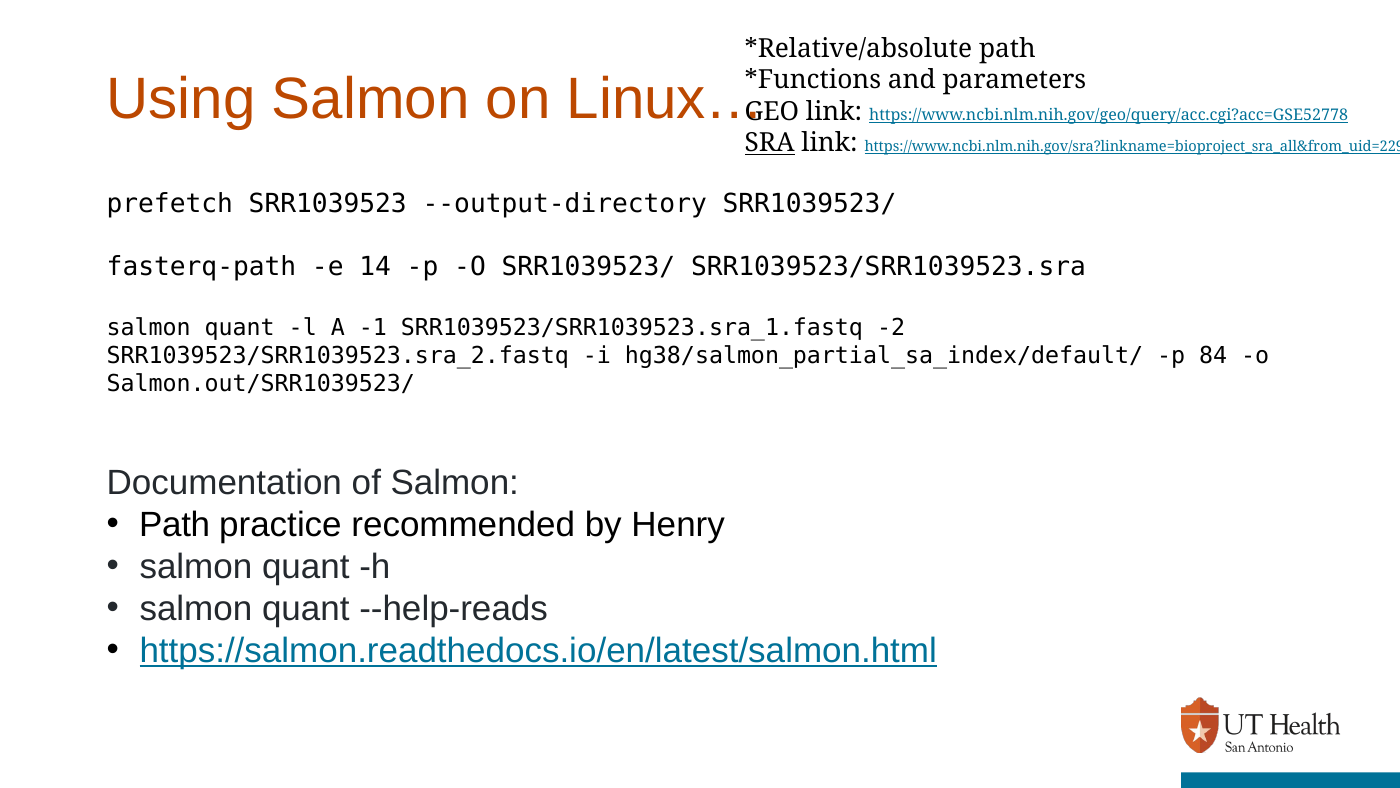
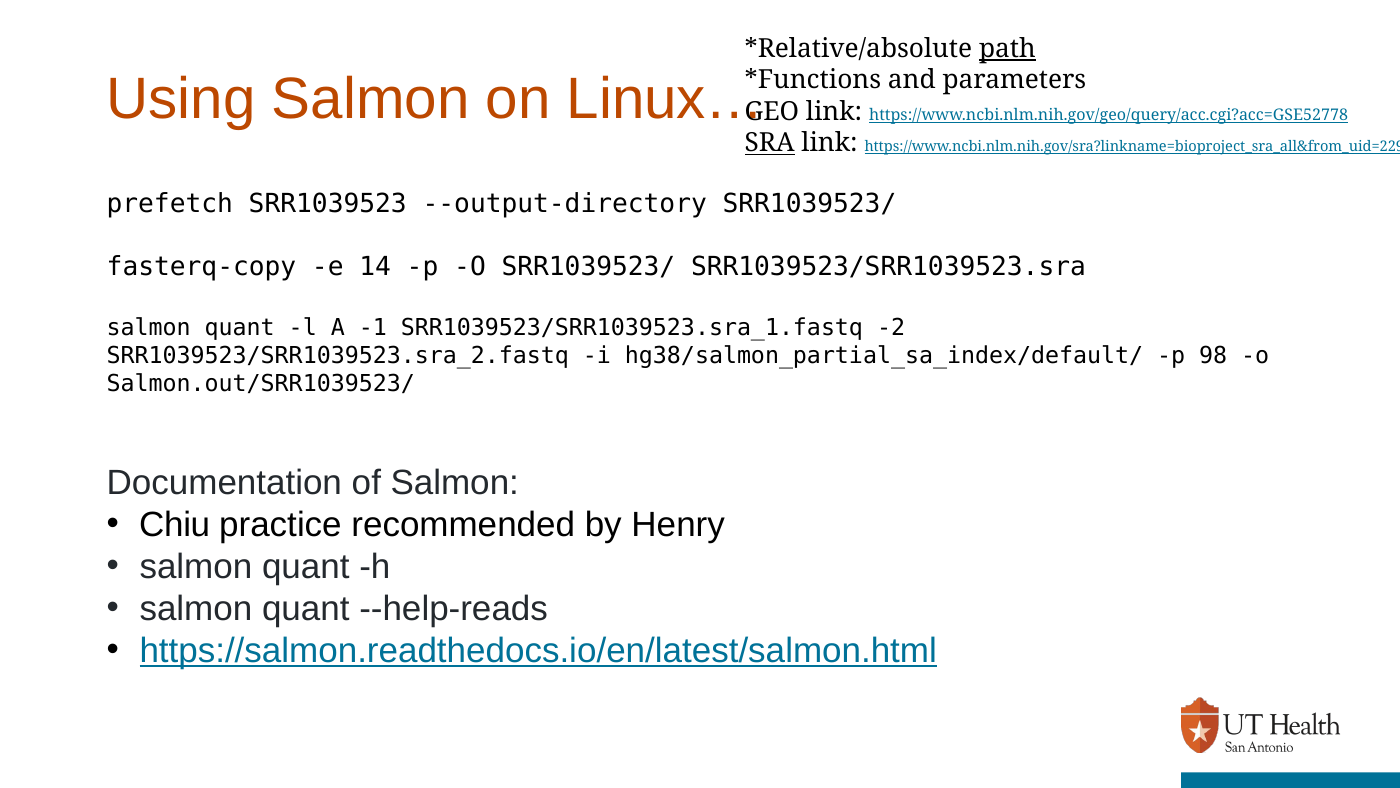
path underline: none -> present (1007, 48)
fasterq-path: fasterq-path -> fasterq-copy (201, 266)
84: 84 -> 98 (1213, 355)
Path: Path -> Chiu (175, 524)
